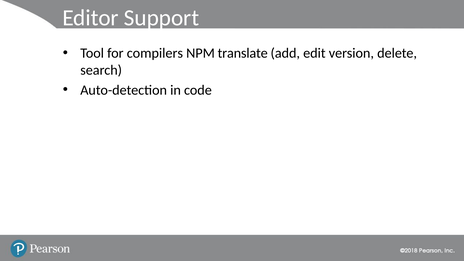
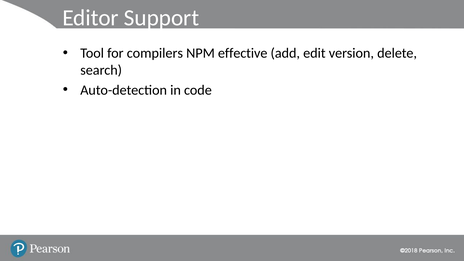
translate: translate -> effective (243, 53)
